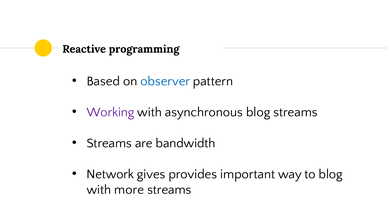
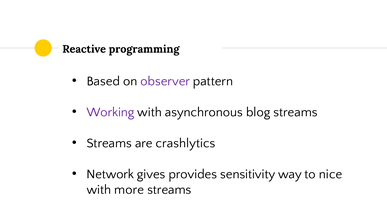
observer colour: blue -> purple (165, 81)
bandwidth: bandwidth -> crashlytics (186, 143)
important: important -> sensitivity (248, 174)
to blog: blog -> nice (331, 174)
